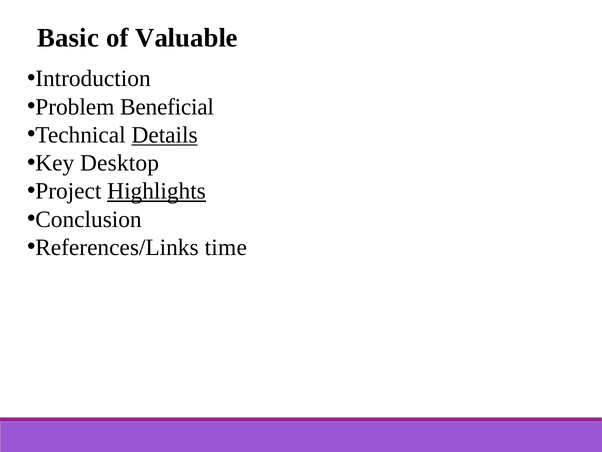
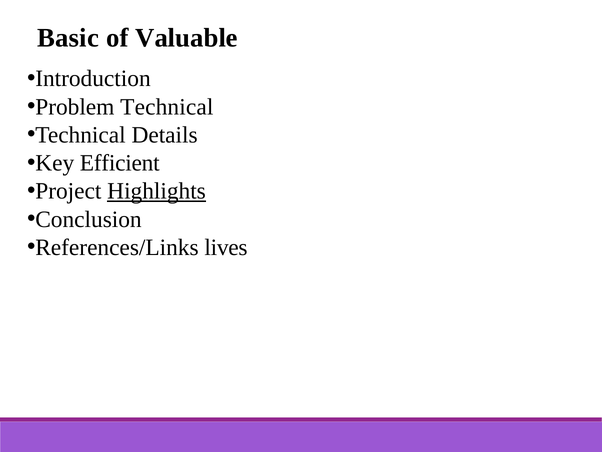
Problem Beneficial: Beneficial -> Technical (167, 107)
Details underline: present -> none (165, 135)
Desktop: Desktop -> Efficient (120, 163)
time: time -> lives (226, 247)
